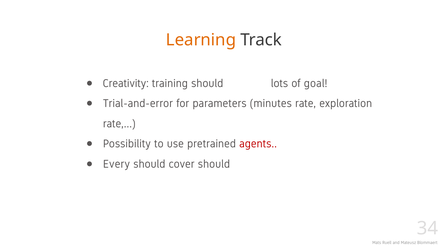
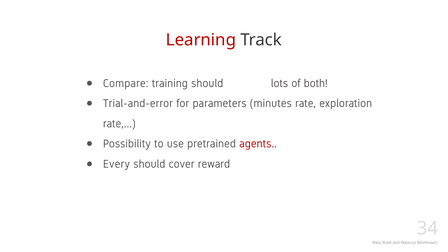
Learning colour: orange -> red (201, 40)
Creativity: Creativity -> Compare (126, 83)
goal: goal -> both (316, 83)
cover should: should -> reward (214, 164)
